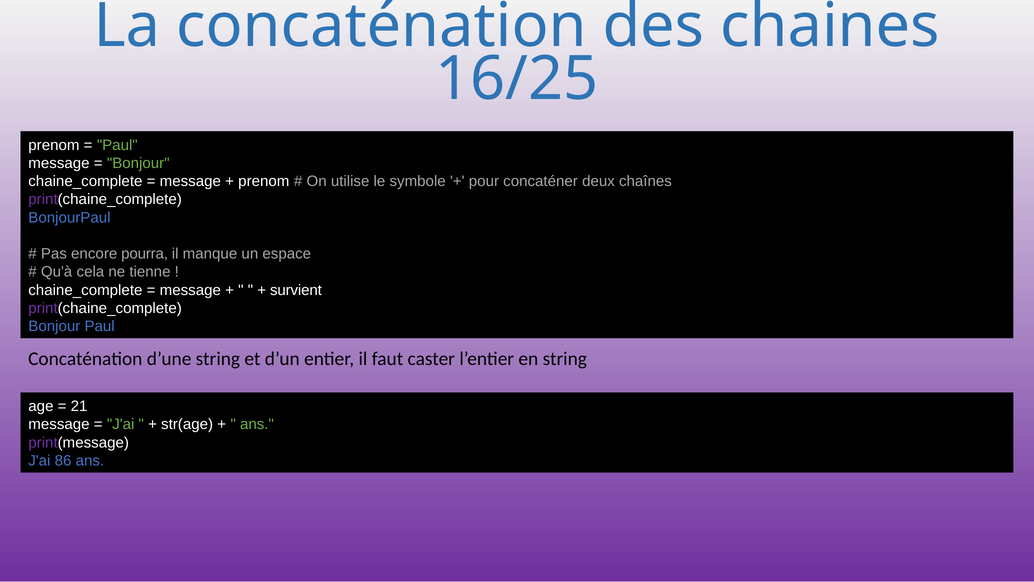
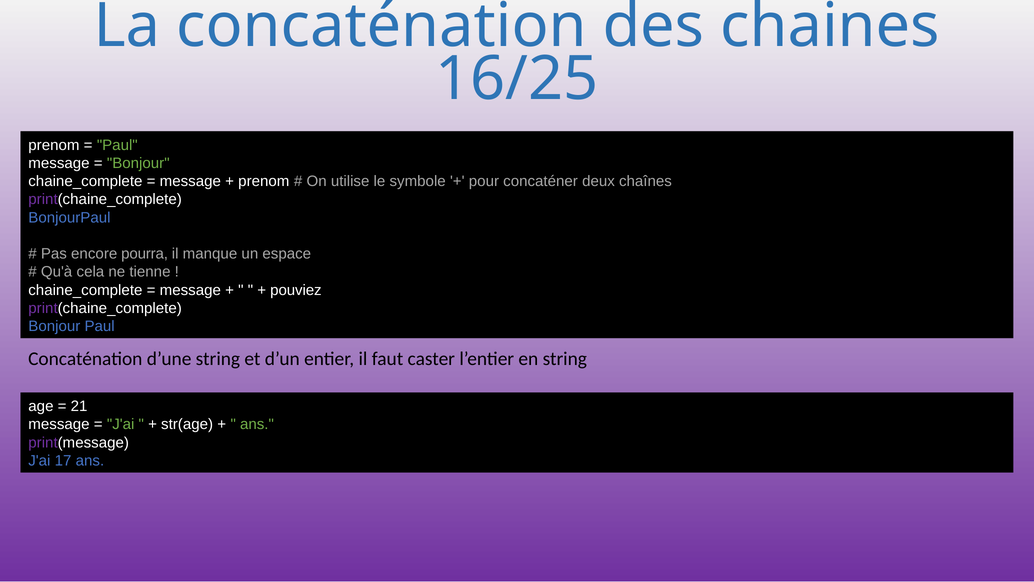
survient: survient -> pouviez (296, 290)
86: 86 -> 17 (63, 460)
